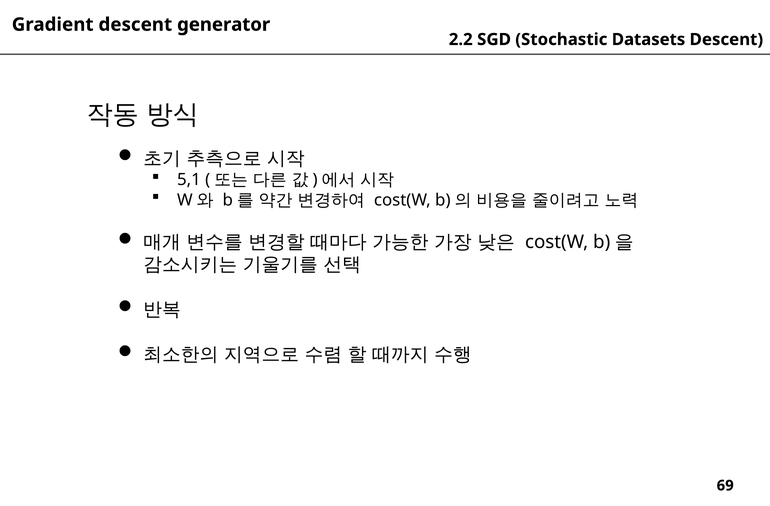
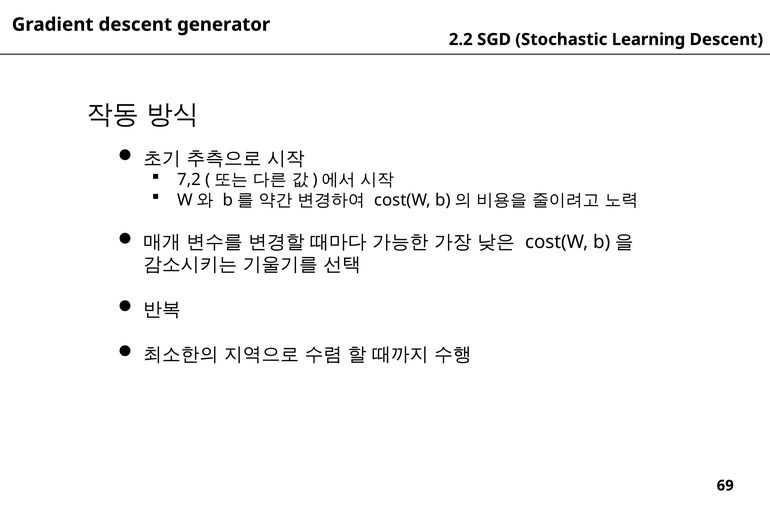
Datasets: Datasets -> Learning (649, 39)
5,1: 5,1 -> 7,2 (189, 180)
